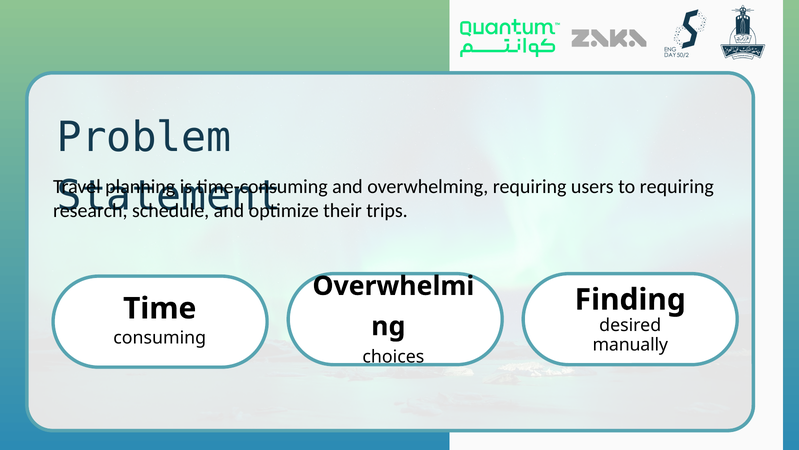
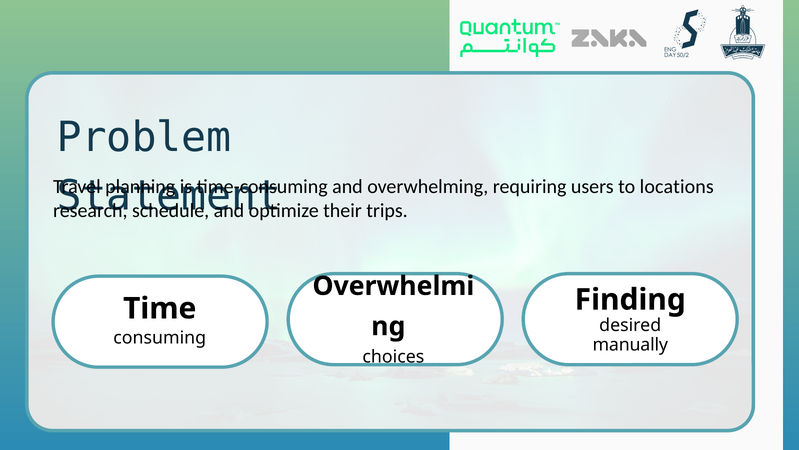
to requiring: requiring -> locations (677, 186)
